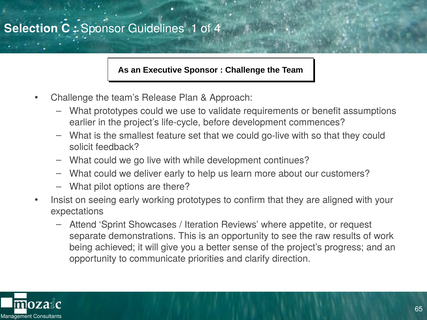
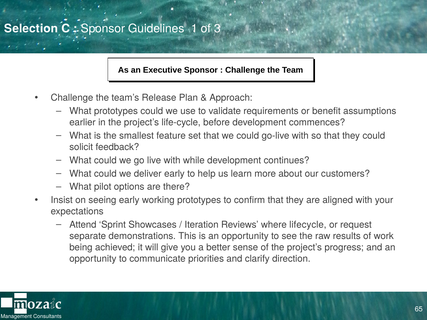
4: 4 -> 3 (217, 28)
appetite: appetite -> lifecycle (308, 225)
